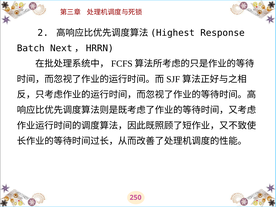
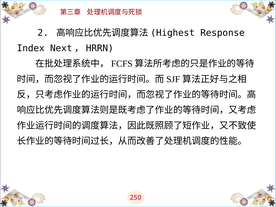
Batch: Batch -> Index (31, 48)
